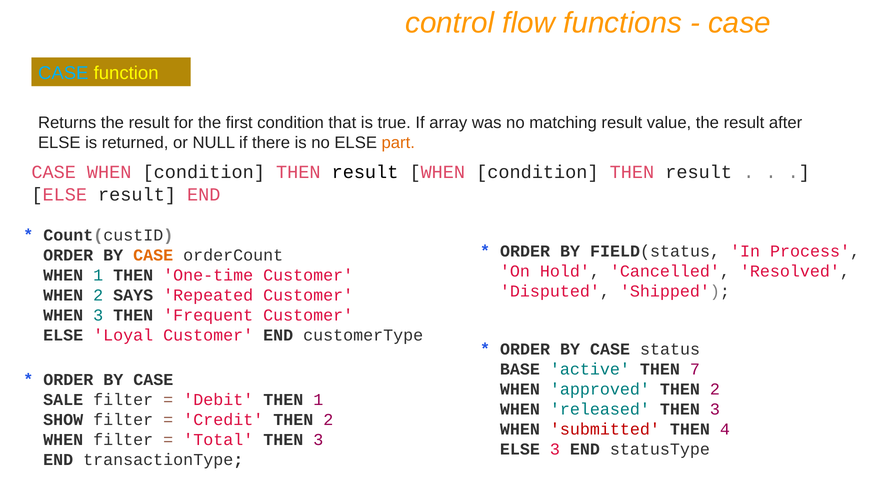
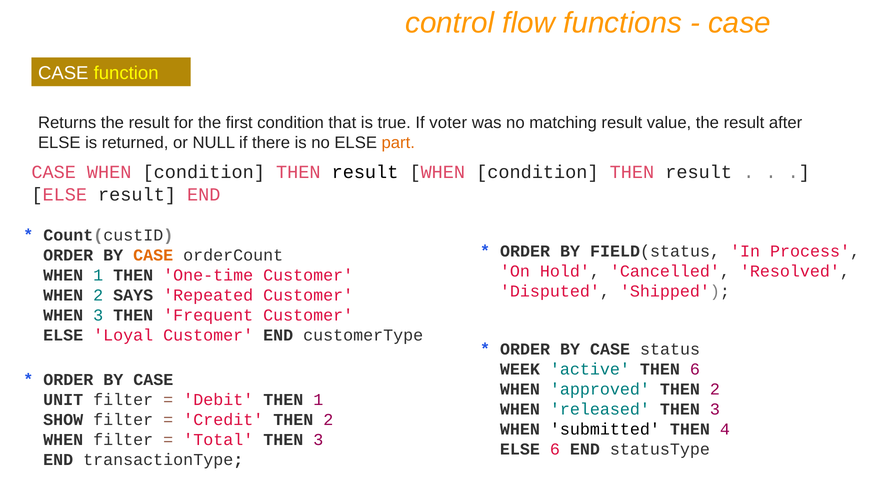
CASE colour: light blue -> white (63, 73)
array: array -> voter (448, 123)
BASE: BASE -> WEEK (520, 370)
THEN 7: 7 -> 6 (695, 370)
SALE: SALE -> UNIT (63, 400)
submitted colour: red -> black (605, 430)
ELSE 3: 3 -> 6 (555, 450)
